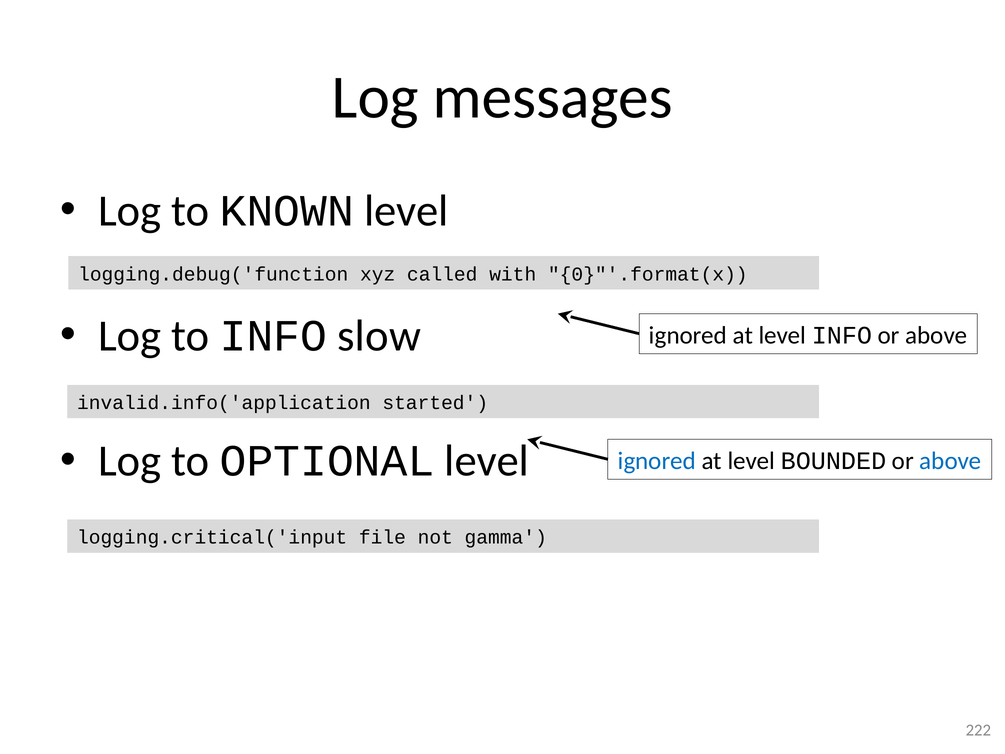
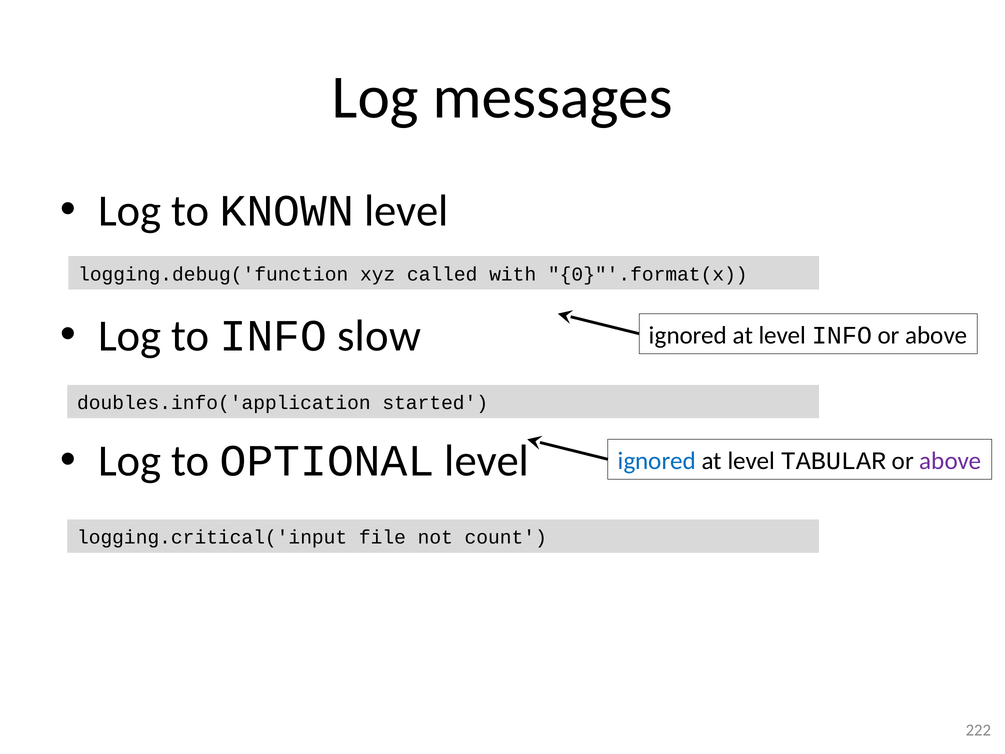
invalid.info('application: invalid.info('application -> doubles.info('application (224, 403)
BOUNDED: BOUNDED -> TABULAR (833, 461)
above colour: blue -> purple (950, 461)
gamma: gamma -> count (506, 537)
